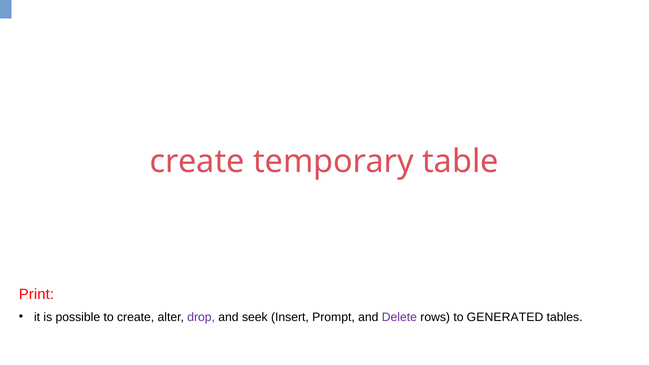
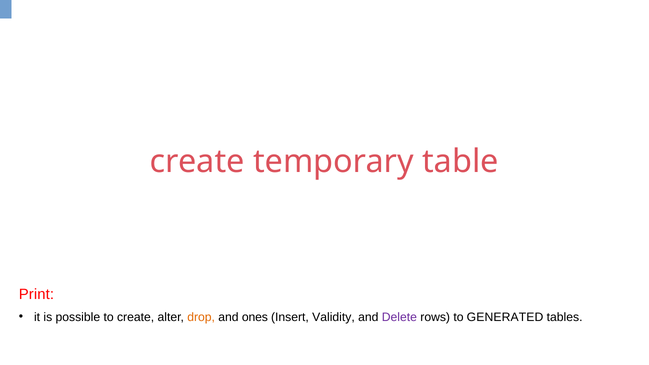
drop colour: purple -> orange (201, 317)
seek: seek -> ones (255, 317)
Prompt: Prompt -> Validity (333, 317)
